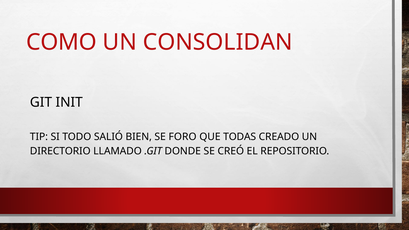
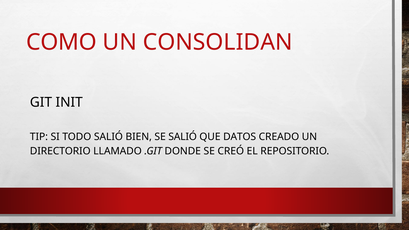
SE FORO: FORO -> SALIÓ (183, 137)
TODAS: TODAS -> DATOS (240, 137)
